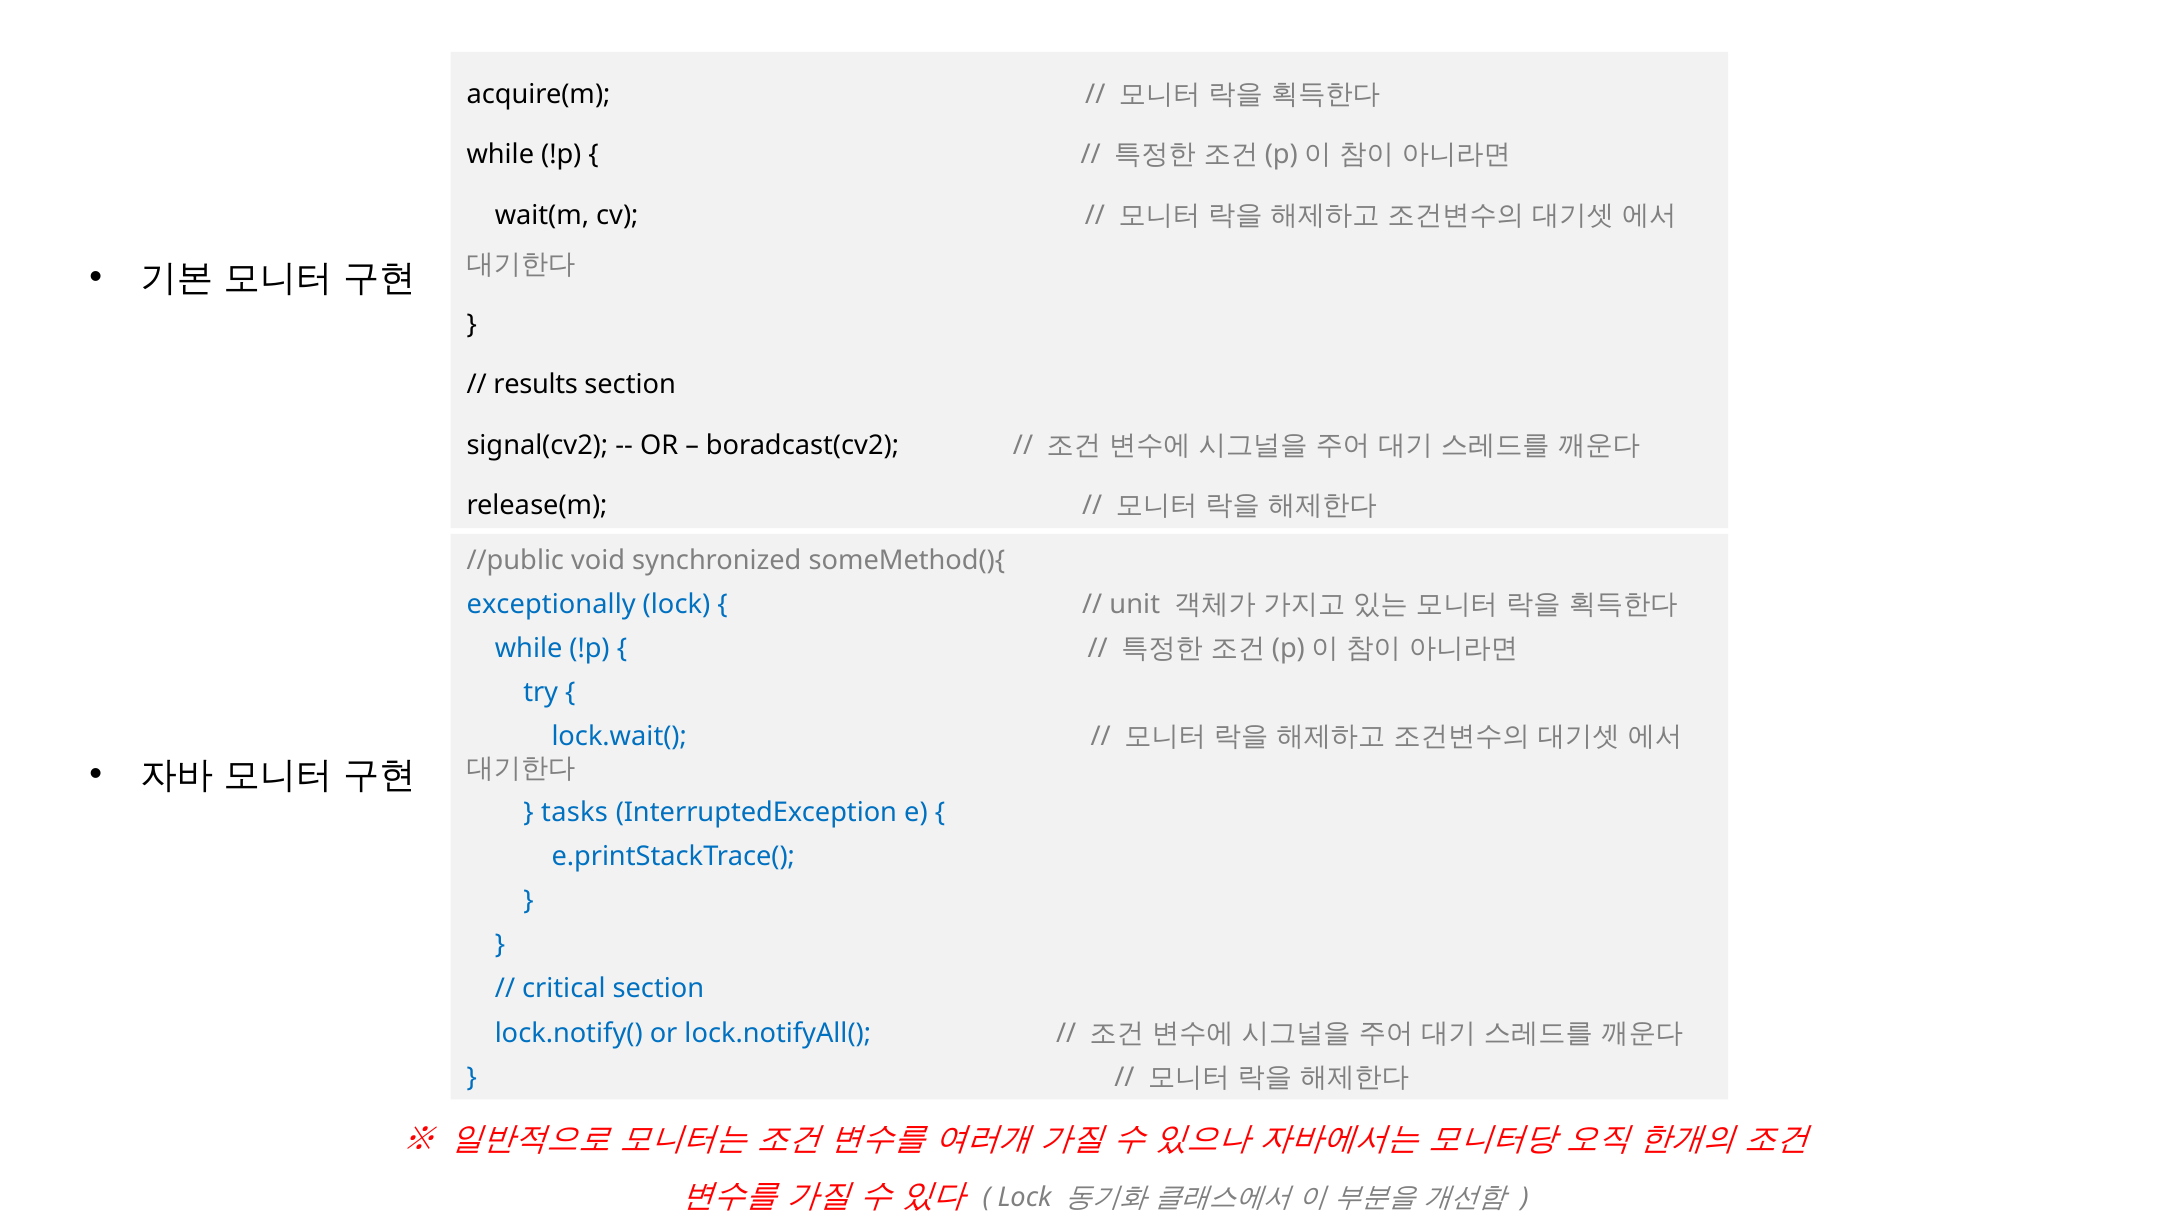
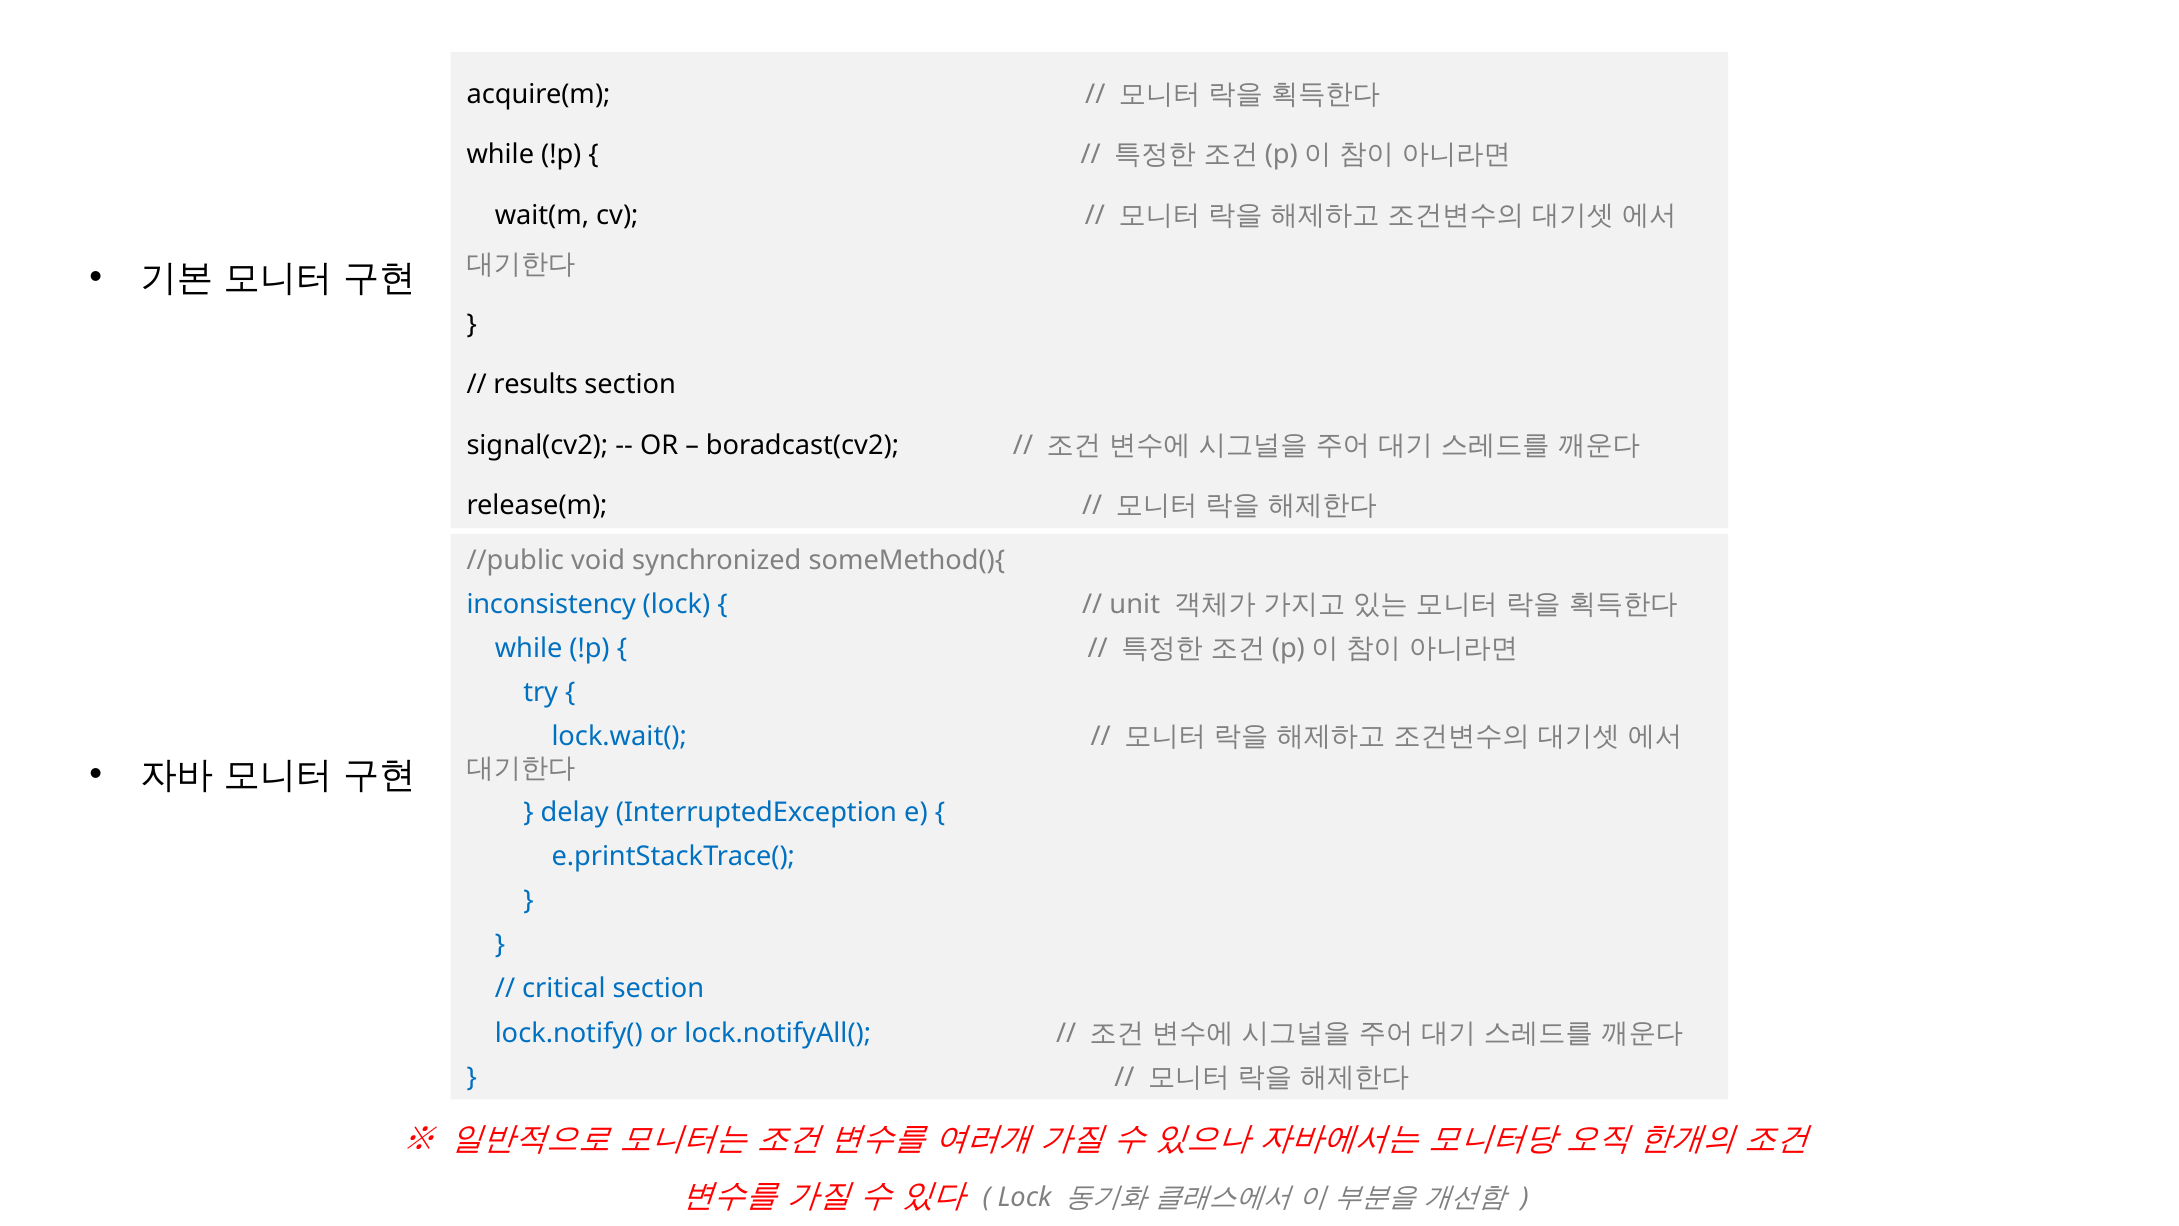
exceptionally: exceptionally -> inconsistency (551, 604)
tasks: tasks -> delay (575, 813)
